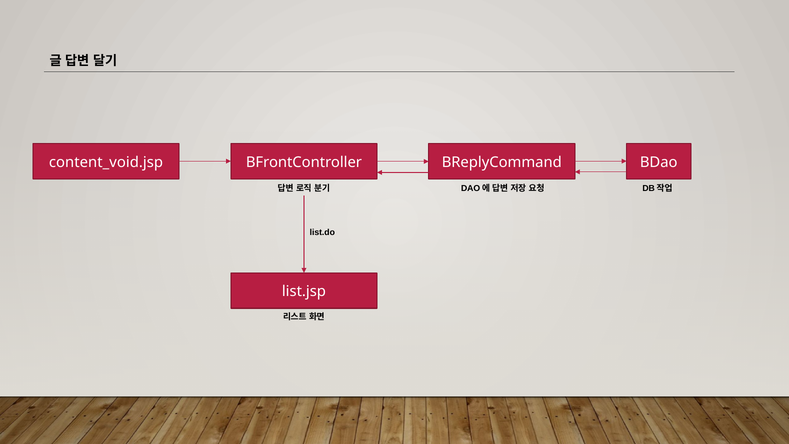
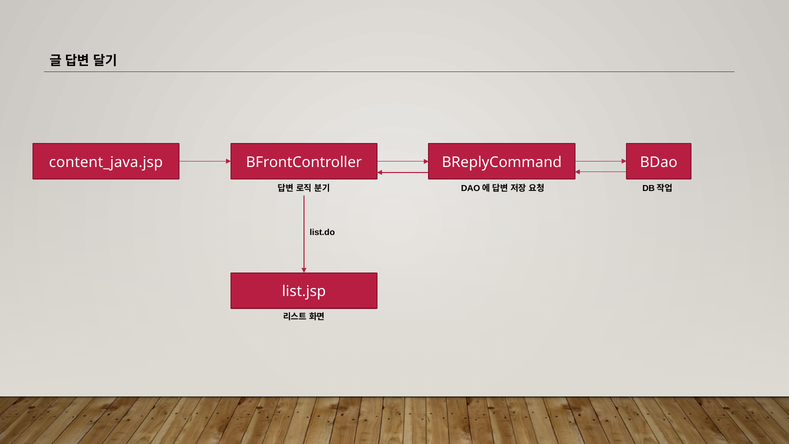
content_void.jsp: content_void.jsp -> content_java.jsp (106, 162)
